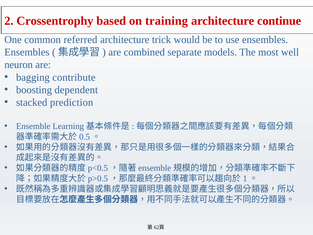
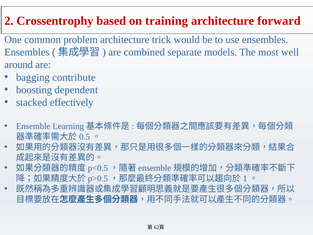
continue: continue -> forward (279, 21)
referred: referred -> problem (81, 40)
neuron: neuron -> around (19, 65)
prediction: prediction -> effectively (72, 102)
